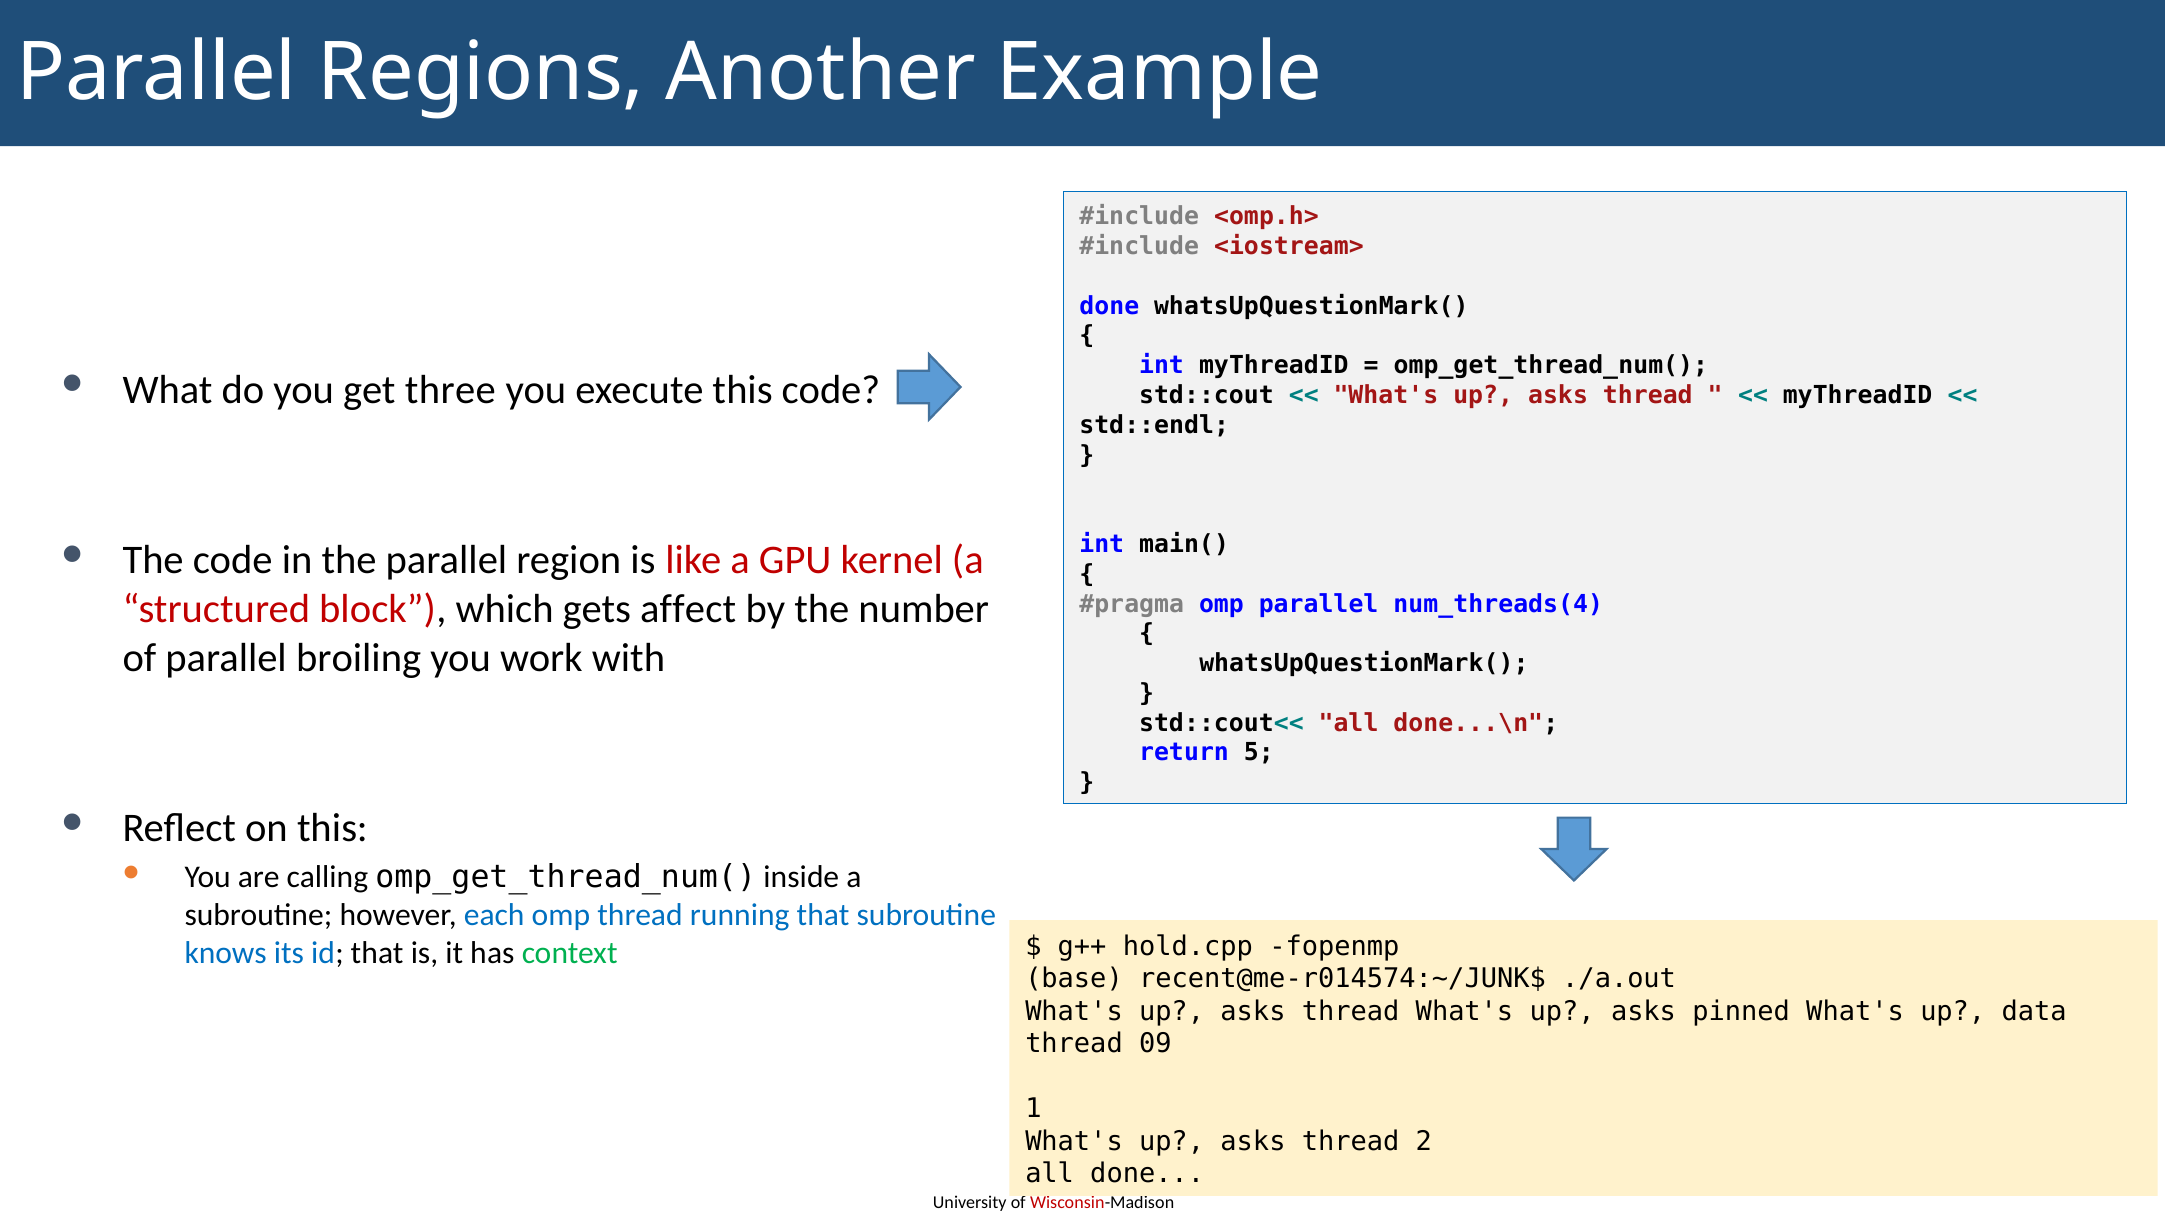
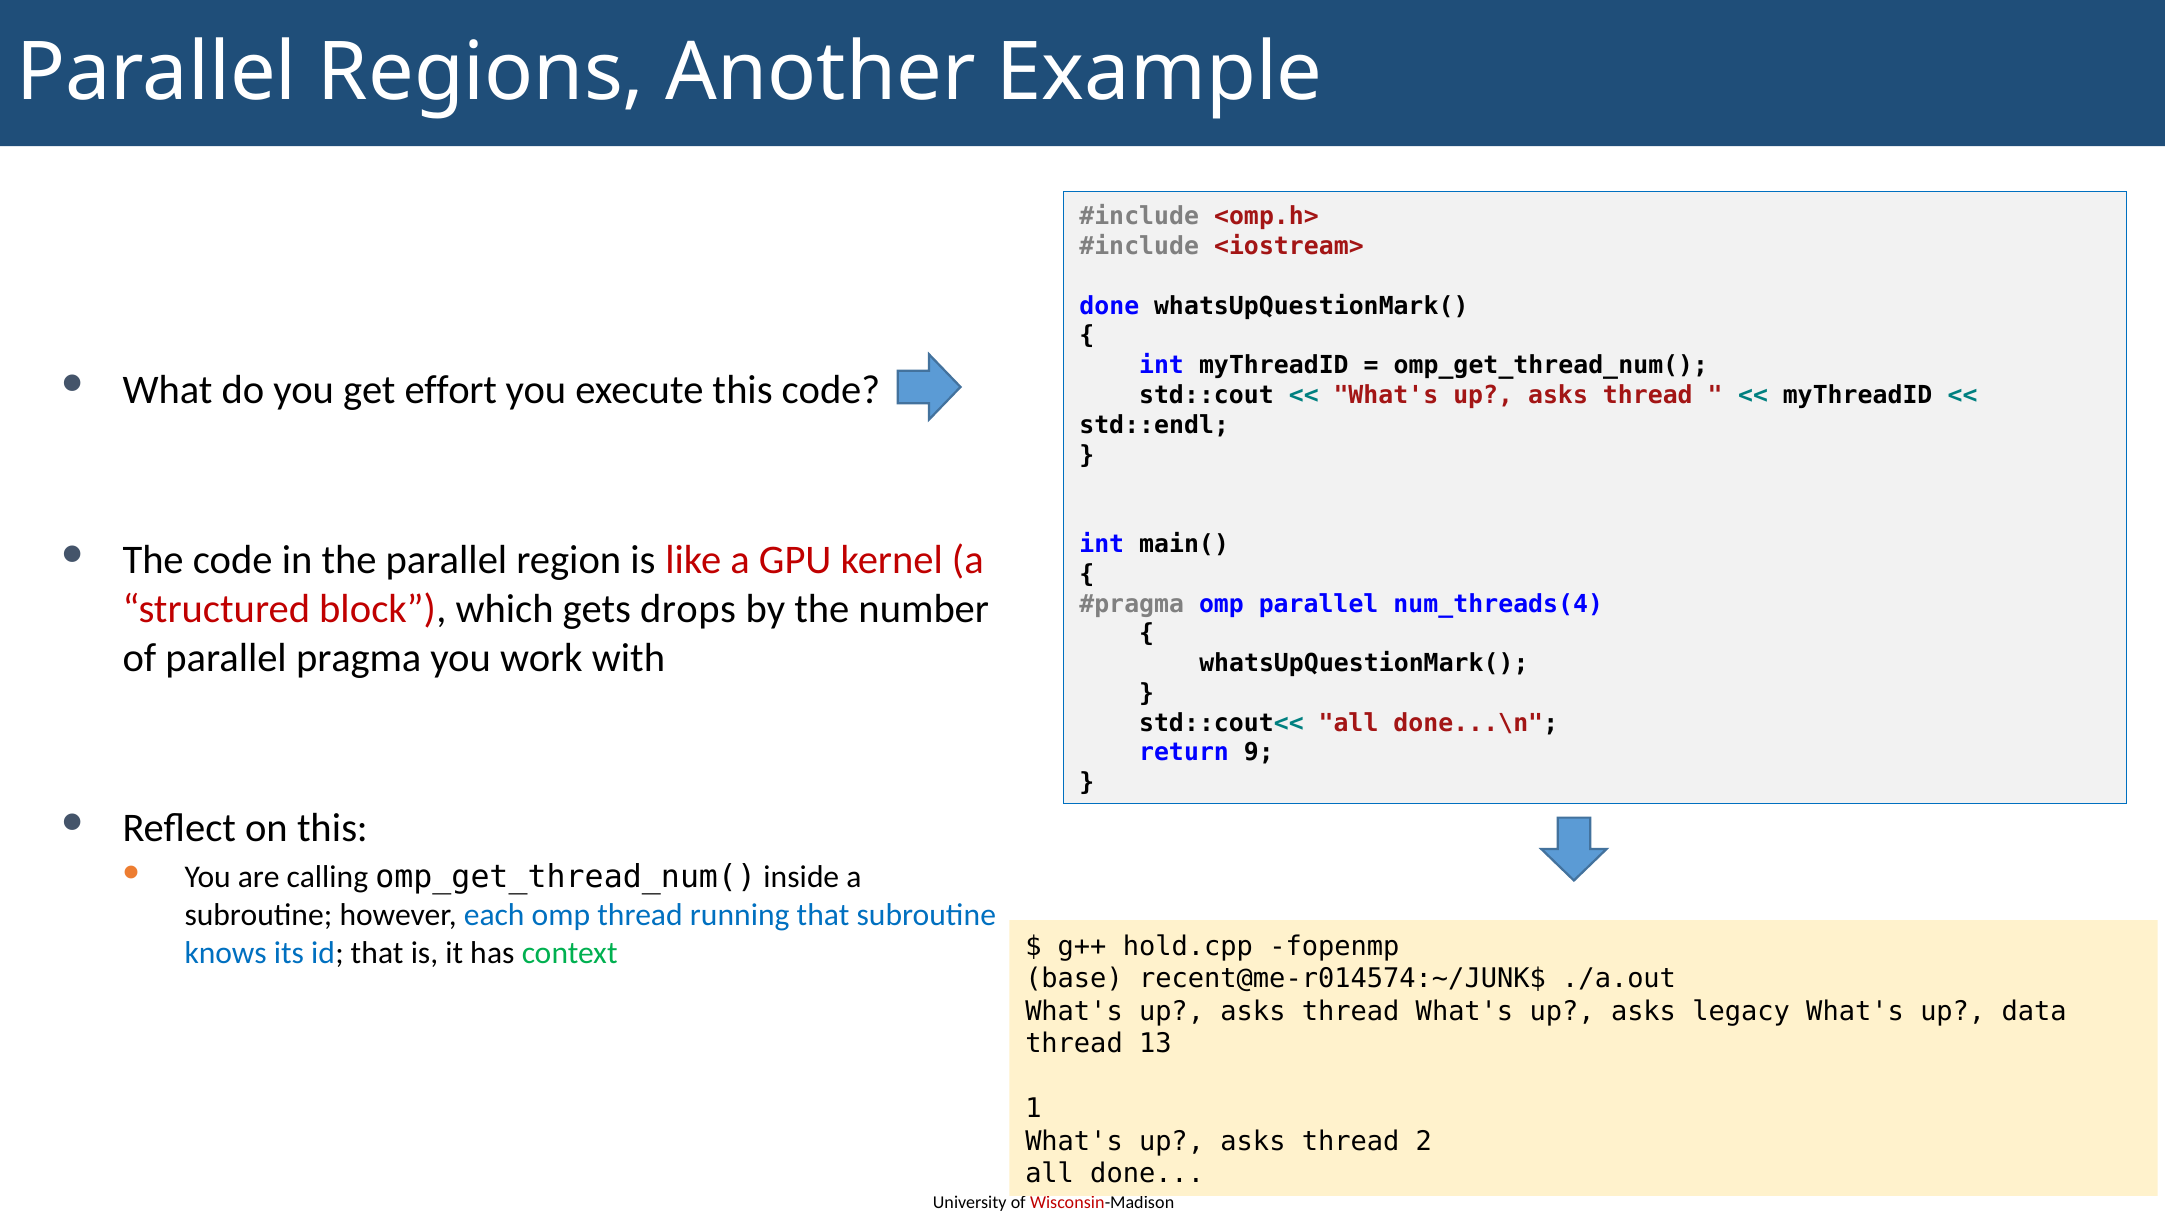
three: three -> effort (451, 390)
affect: affect -> drops (688, 609)
broiling: broiling -> pragma (359, 658)
5: 5 -> 9 (1259, 753)
pinned: pinned -> legacy (1741, 1011)
09: 09 -> 13 (1155, 1044)
